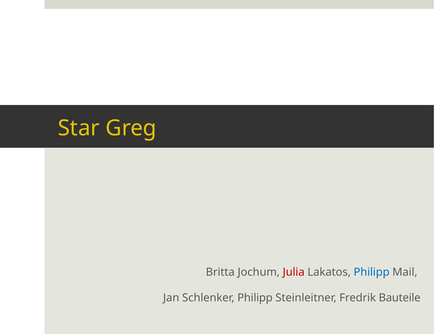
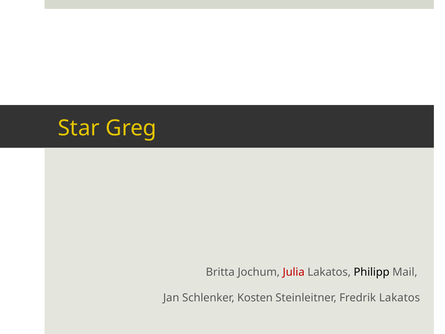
Philipp colour: blue -> black (372, 272)
Schlenker Philipp: Philipp -> Kosten (255, 298)
Fredrik Bauteile: Bauteile -> Lakatos (400, 298)
